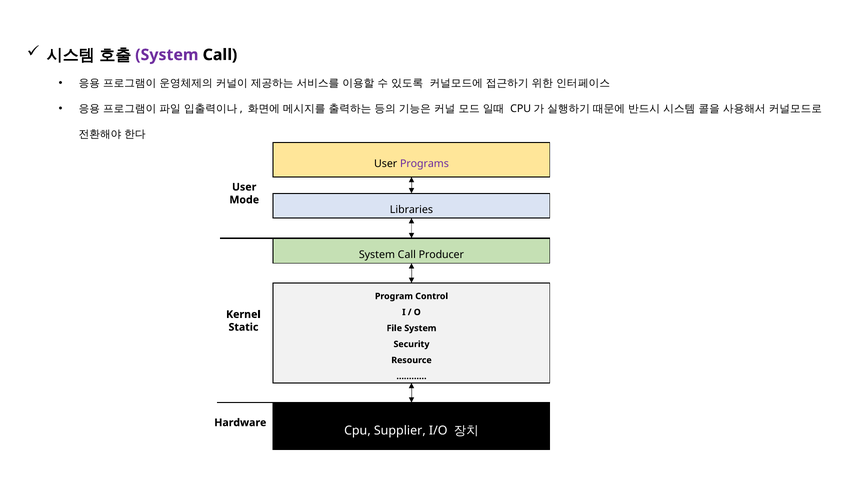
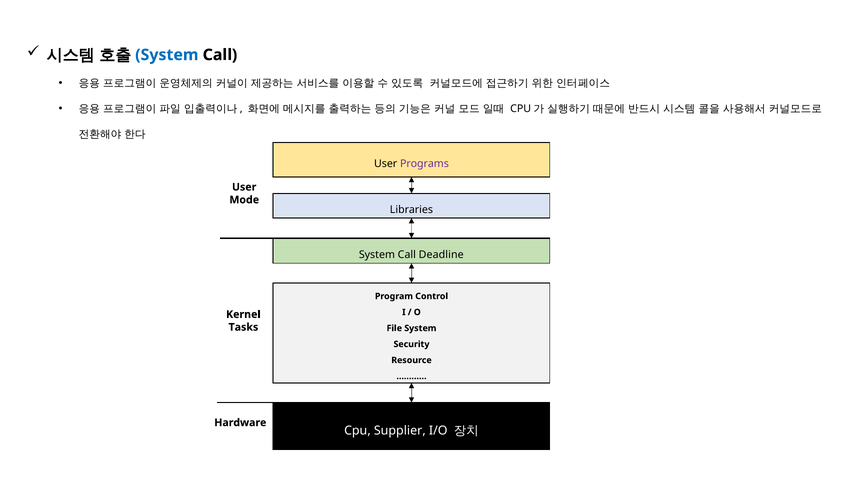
System colour: purple -> blue (167, 55)
Producer: Producer -> Deadline (441, 255)
Static: Static -> Tasks (243, 327)
